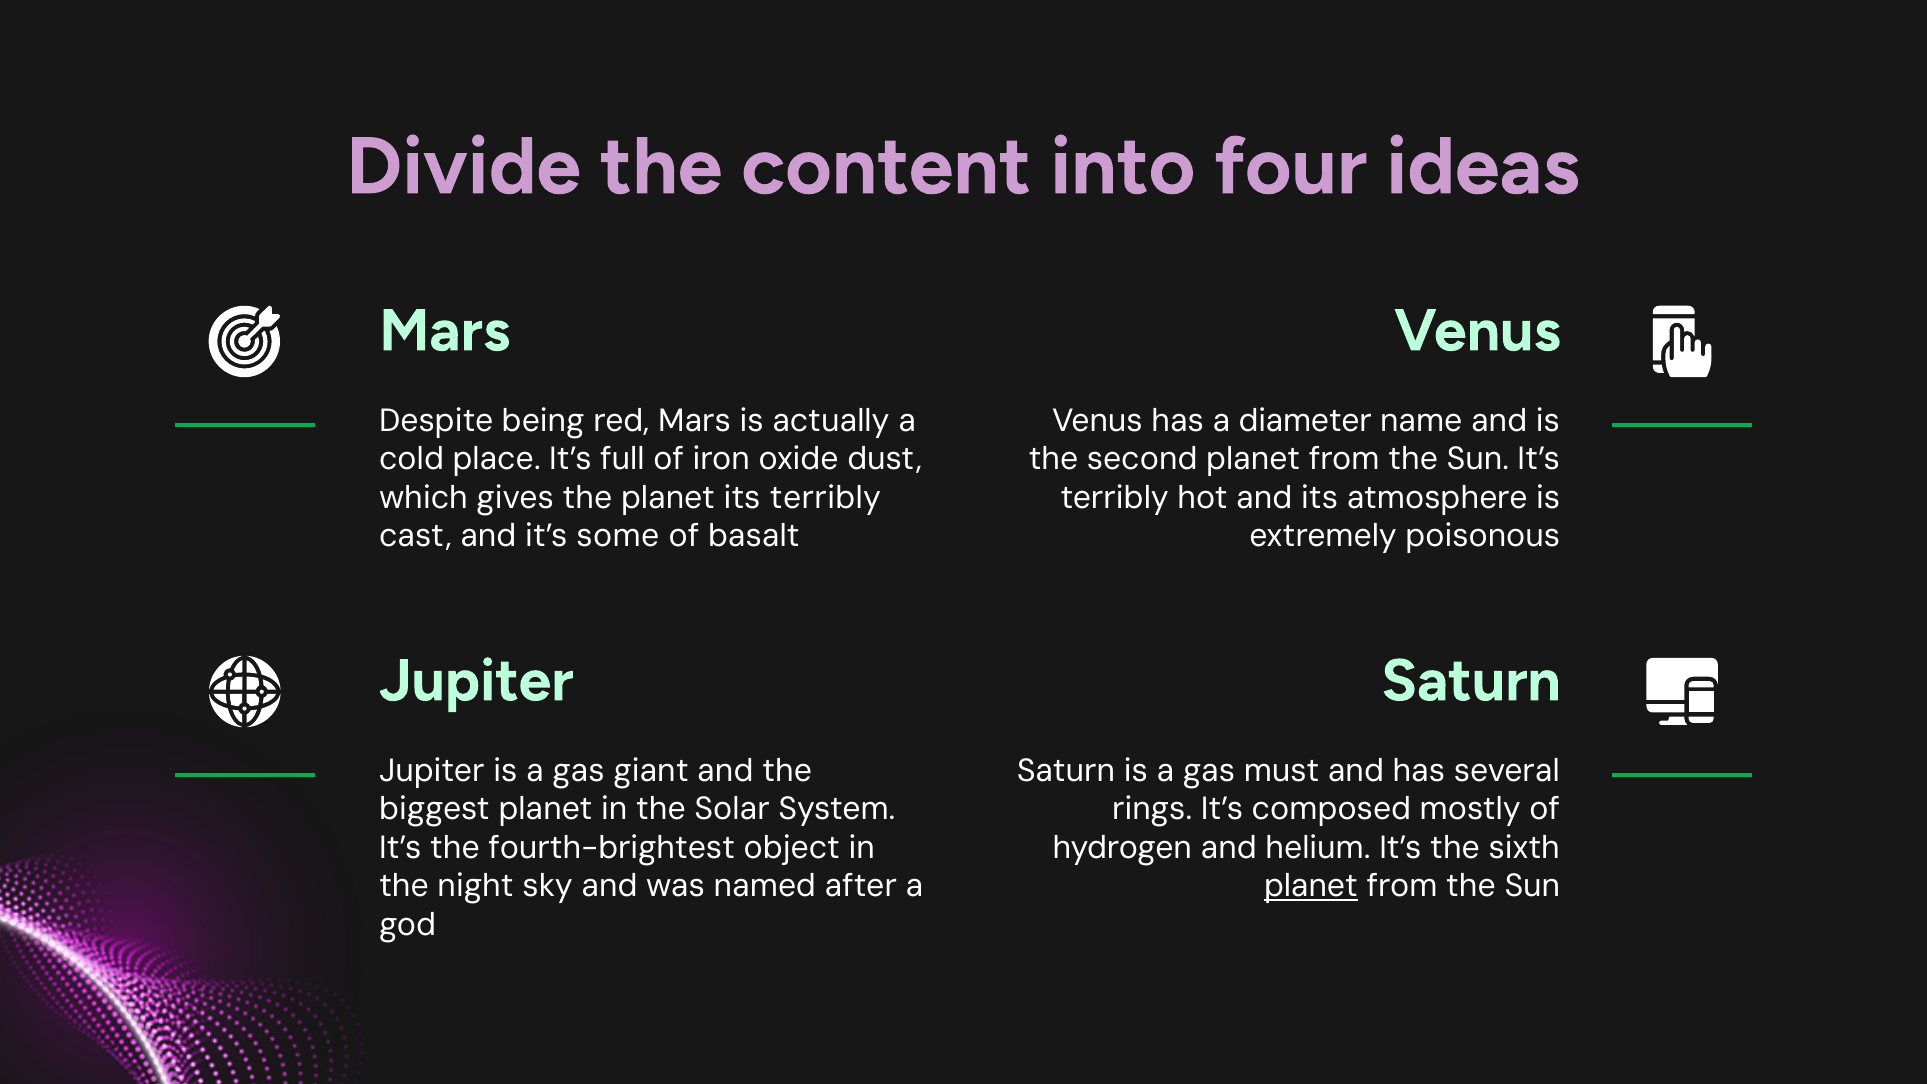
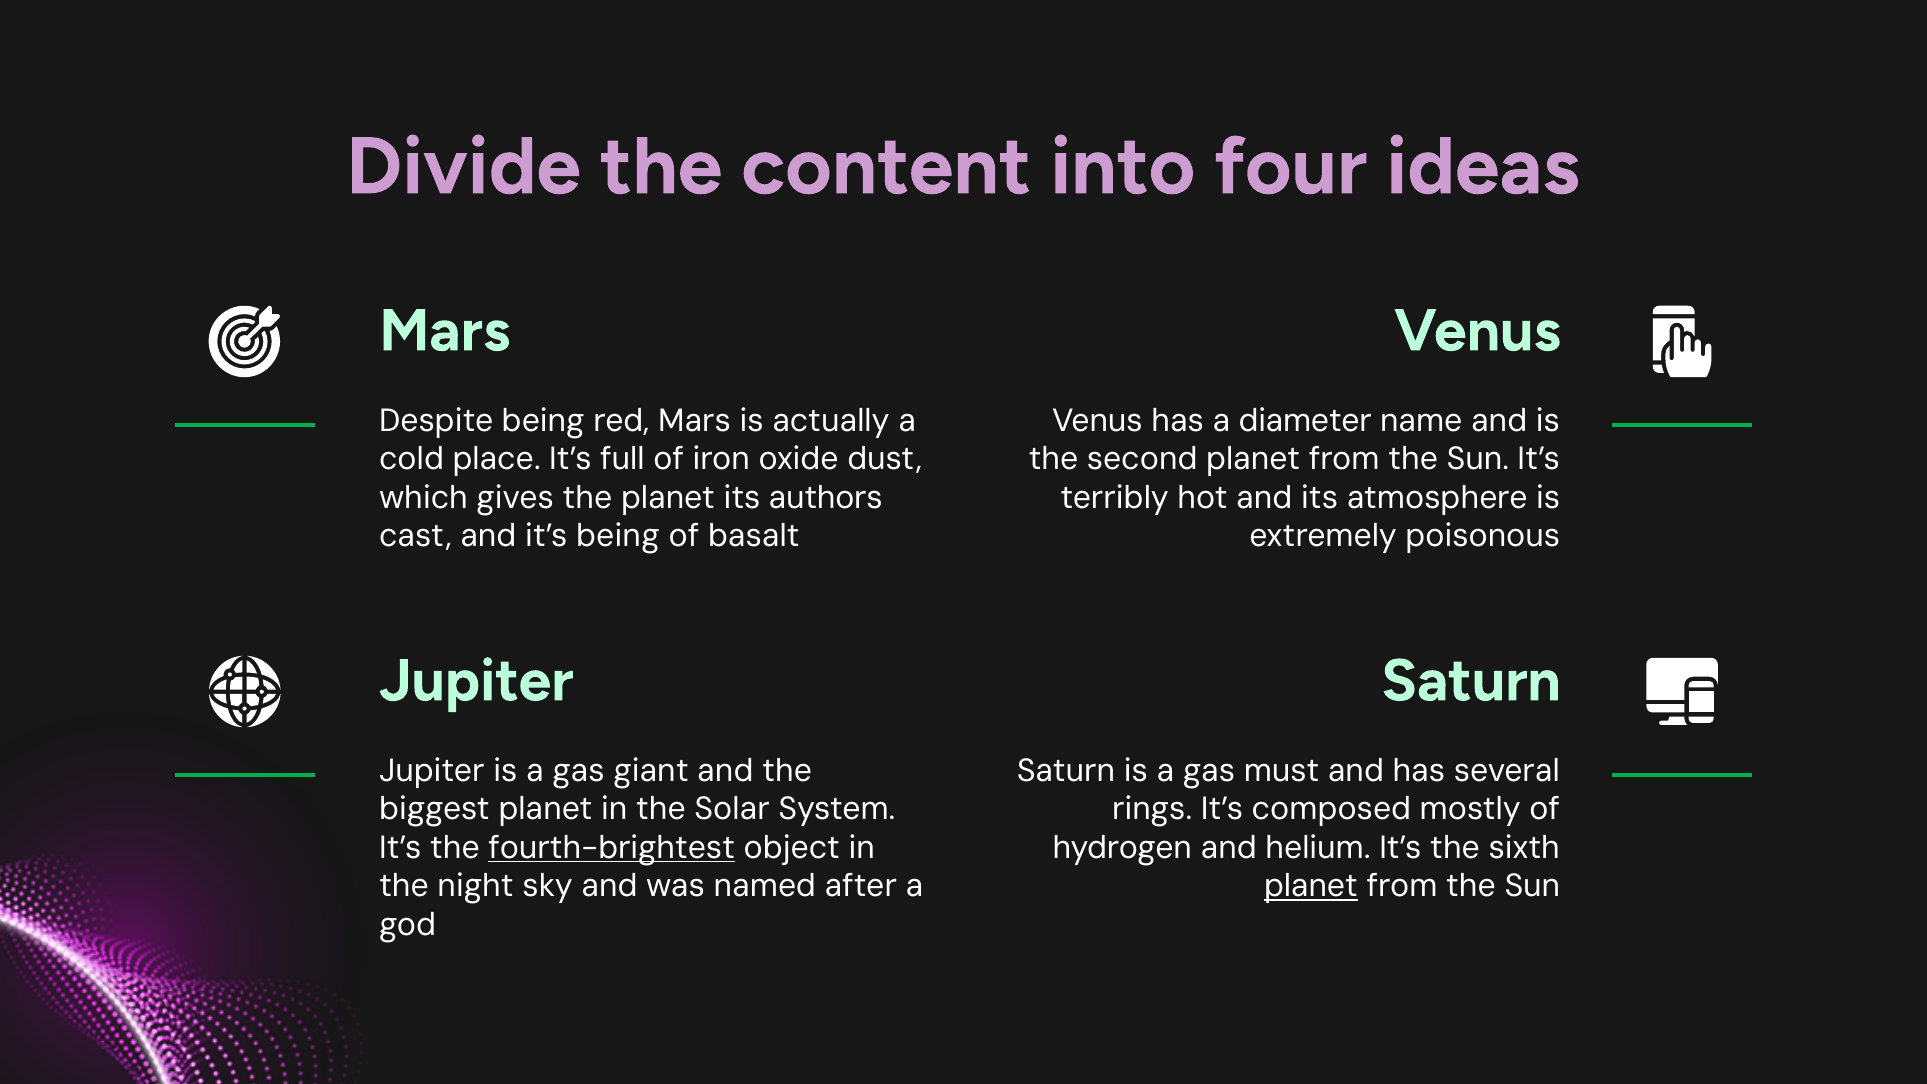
its terribly: terribly -> authors (826, 498)
it’s some: some -> being (618, 536)
fourth-brightest underline: none -> present (612, 848)
